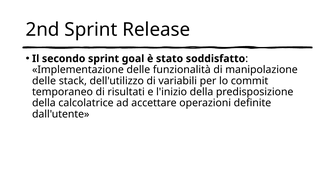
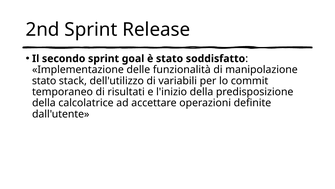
delle: delle -> stato (44, 81)
